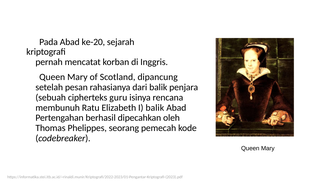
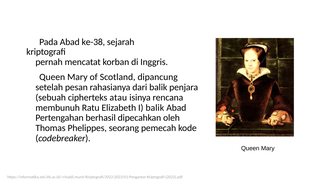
ke-20: ke-20 -> ke-38 (93, 42)
guru: guru -> atau (118, 98)
